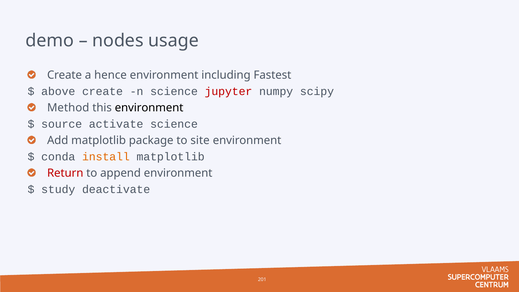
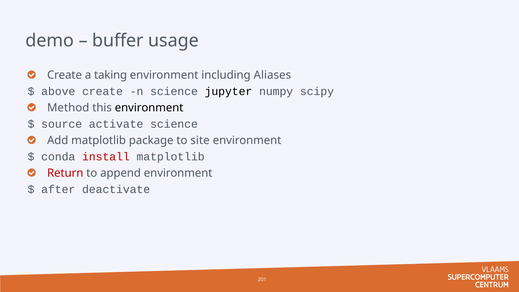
nodes: nodes -> buffer (118, 41)
hence: hence -> taking (111, 75)
Fastest: Fastest -> Aliases (272, 75)
jupyter colour: red -> black (228, 91)
install colour: orange -> red (106, 157)
study: study -> after (58, 189)
